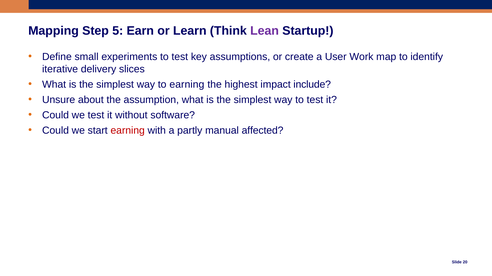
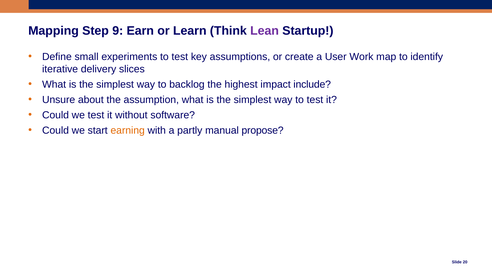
5: 5 -> 9 (118, 31)
to earning: earning -> backlog (187, 85)
earning colour: red -> orange (128, 131)
affected: affected -> propose (263, 131)
